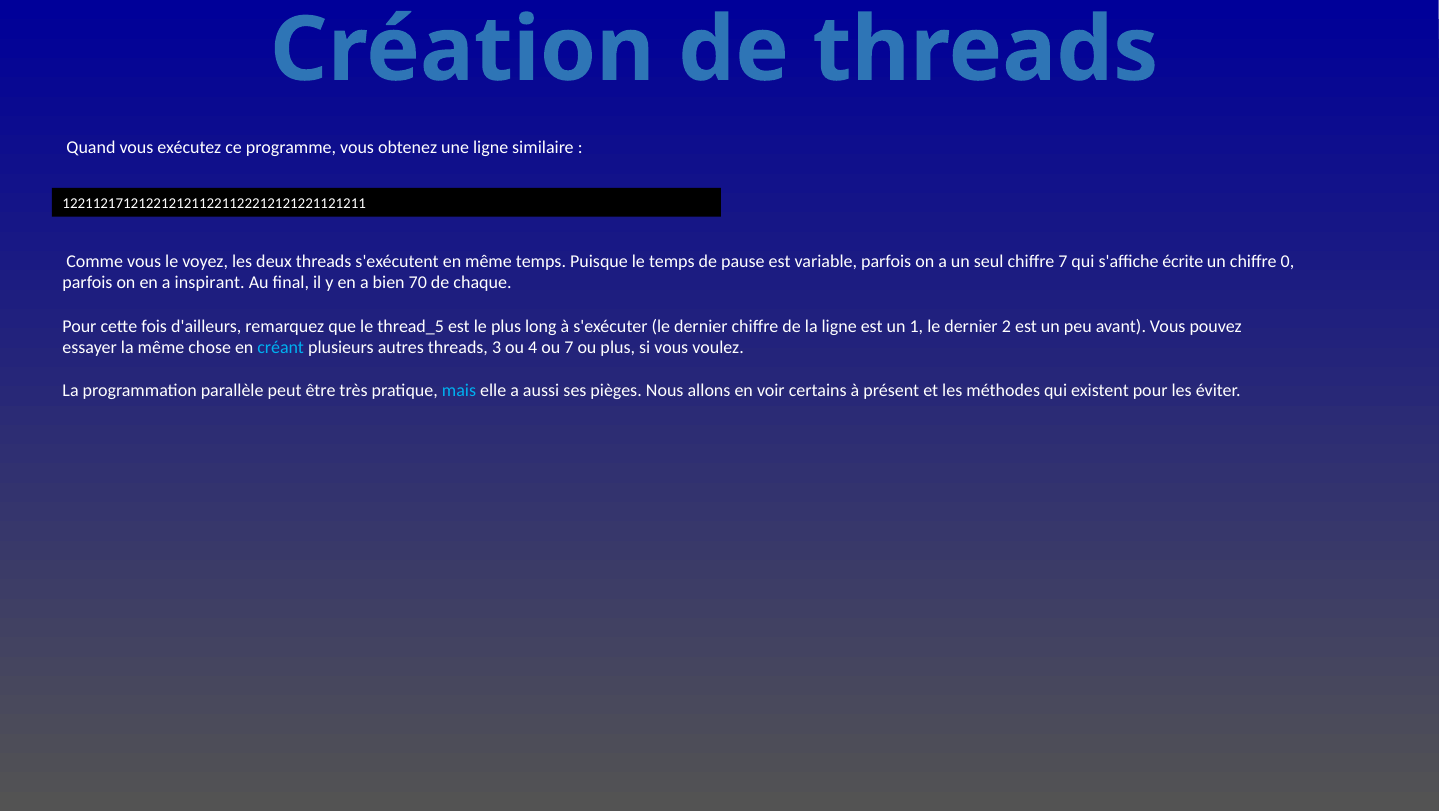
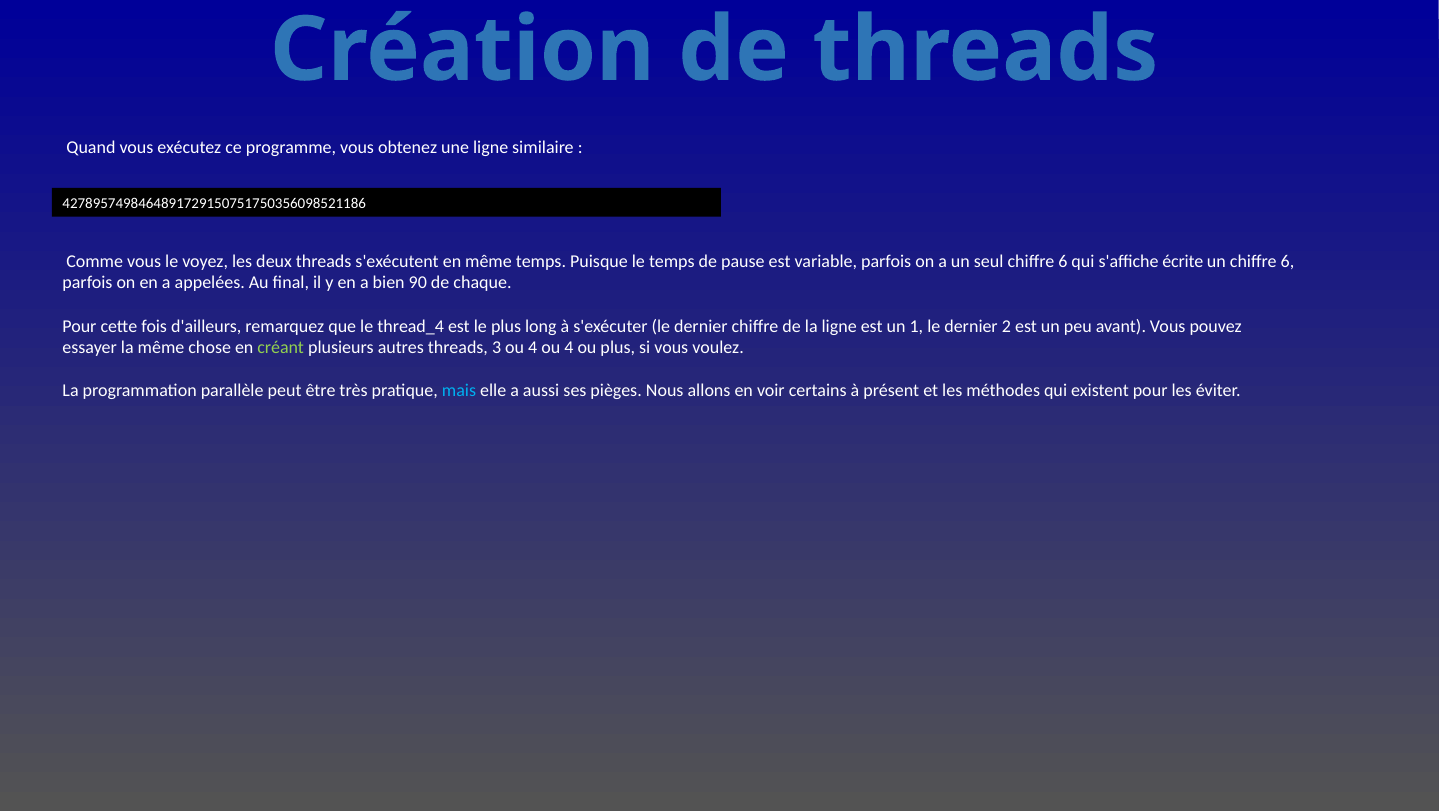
1221121712122121211221122212121221121211: 1221121712122121211221122212121221121211 -> 4278957498464891729150751750356098521186 (214, 203)
seul chiffre 7: 7 -> 6 (1063, 261)
un chiffre 0: 0 -> 6 (1287, 261)
inspirant: inspirant -> appelées (210, 283)
70: 70 -> 90 (418, 283)
thread_5: thread_5 -> thread_4 (411, 326)
créant colour: light blue -> light green (281, 348)
4 ou 7: 7 -> 4 (569, 348)
